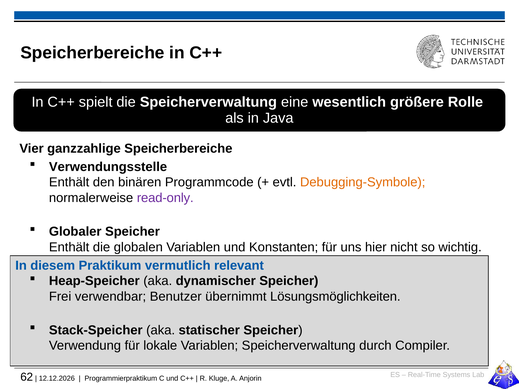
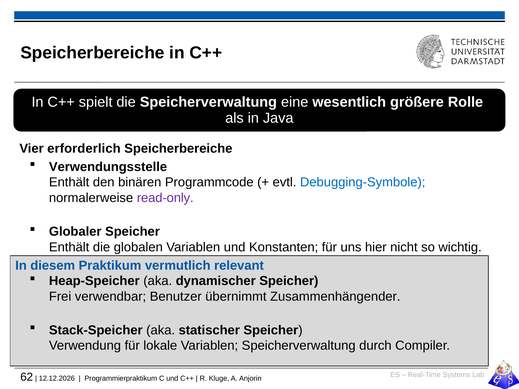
ganzzahlige: ganzzahlige -> erforderlich (84, 149)
Debugging-Symbole colour: orange -> blue (363, 182)
Lösungsmöglichkeiten: Lösungsmöglichkeiten -> Zusammenhängender (335, 297)
